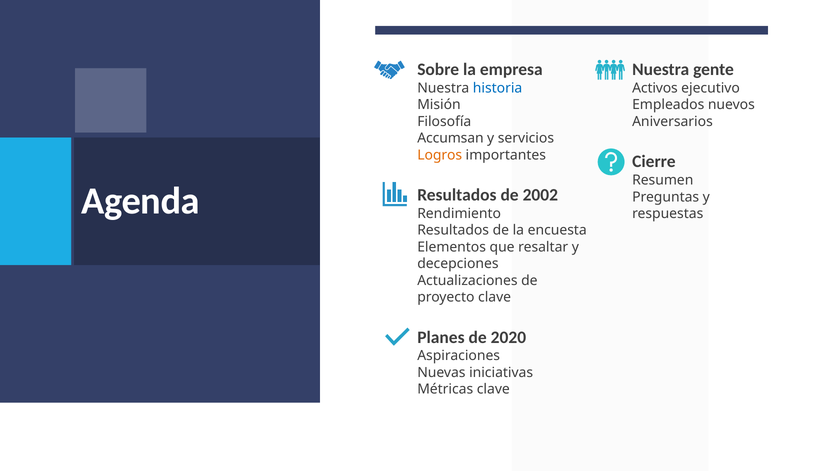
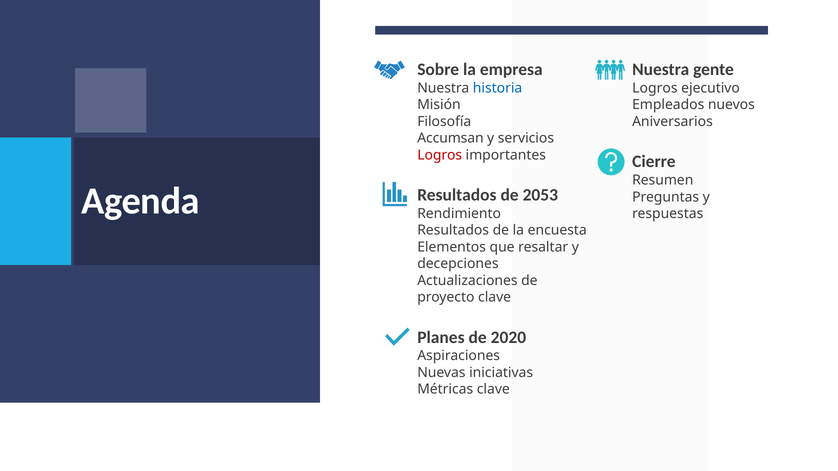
Activos: Activos -> Logros (655, 88)
Logros colour: orange -> red (440, 155)
2002: 2002 -> 2053 (540, 195)
